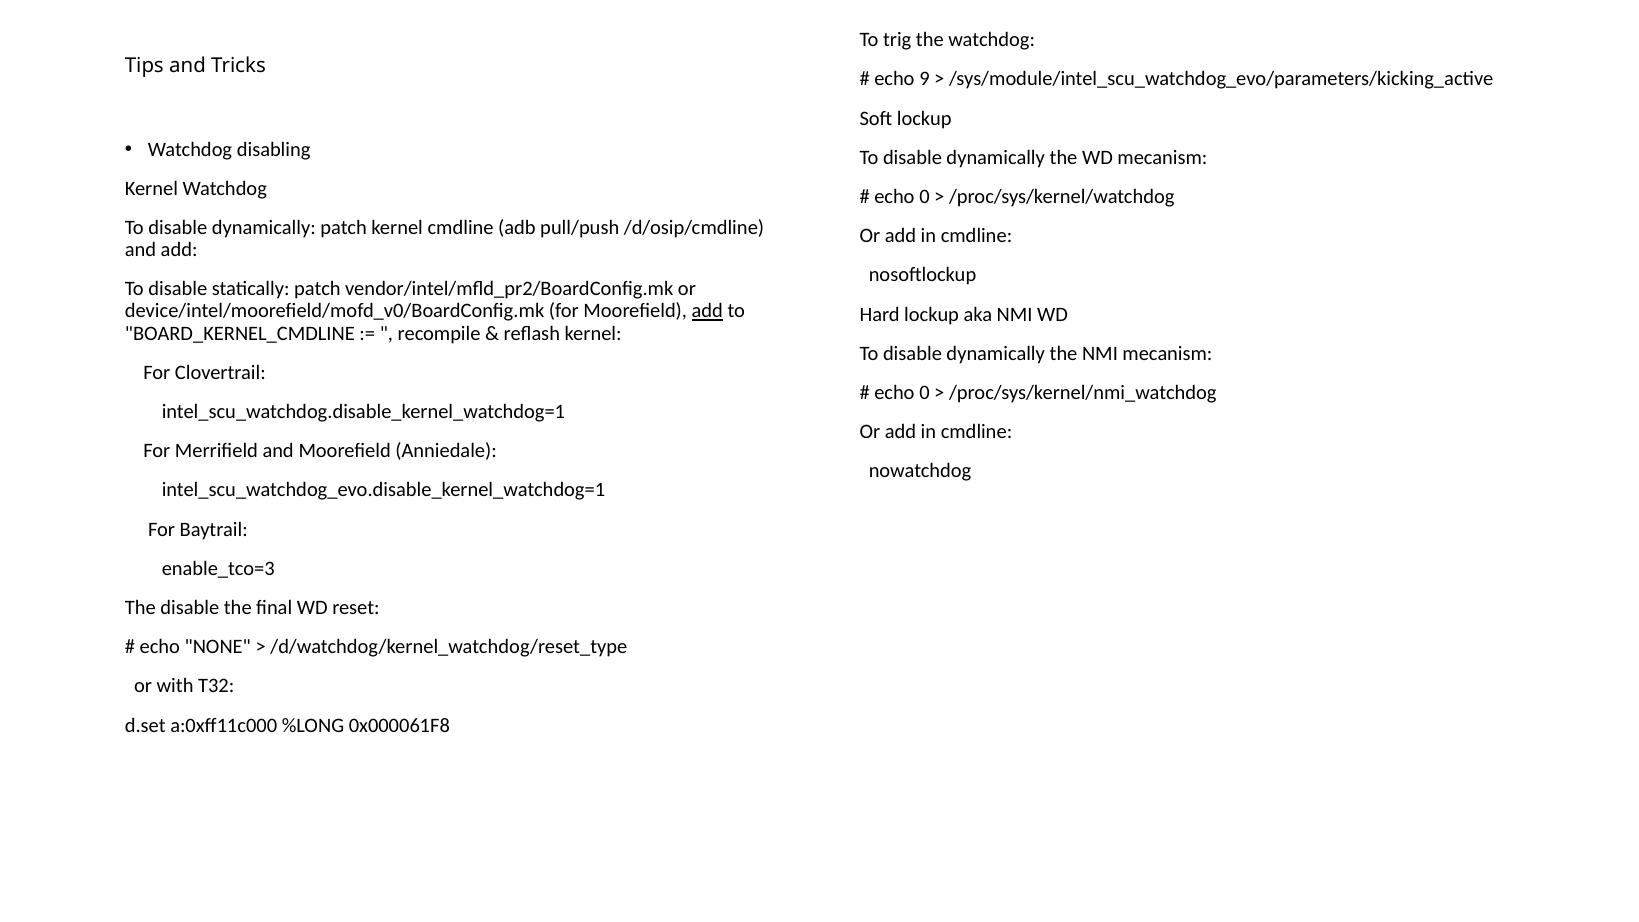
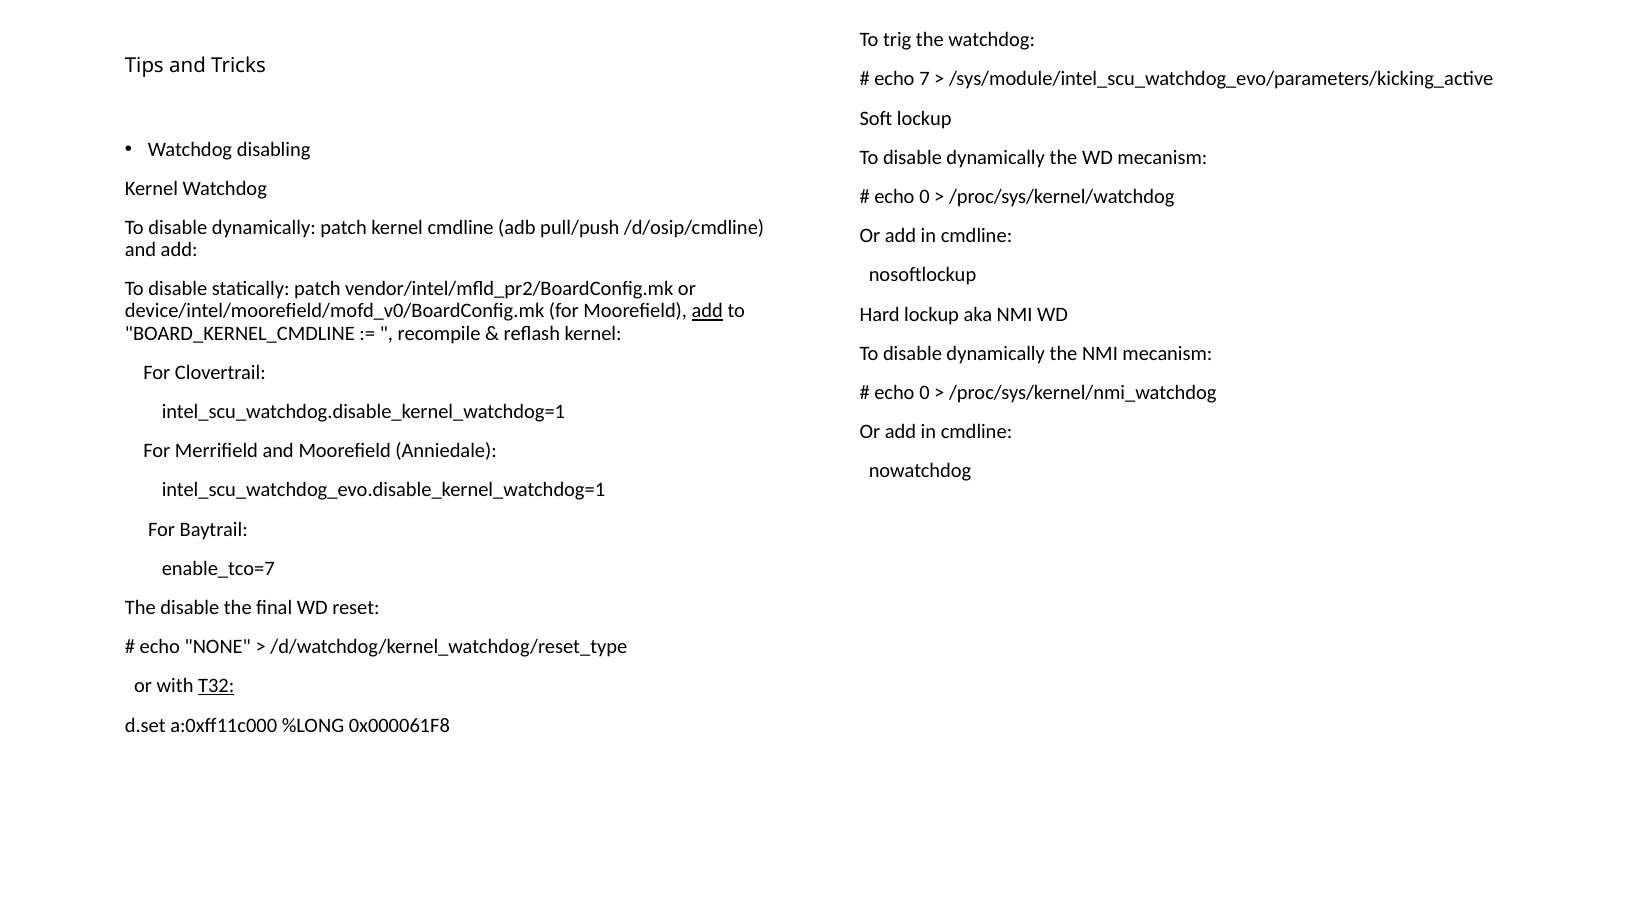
9: 9 -> 7 (924, 79)
enable_tco=3: enable_tco=3 -> enable_tco=7 (218, 568)
T32 underline: none -> present (216, 686)
